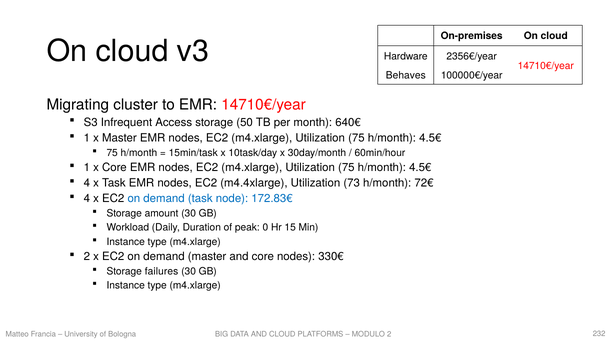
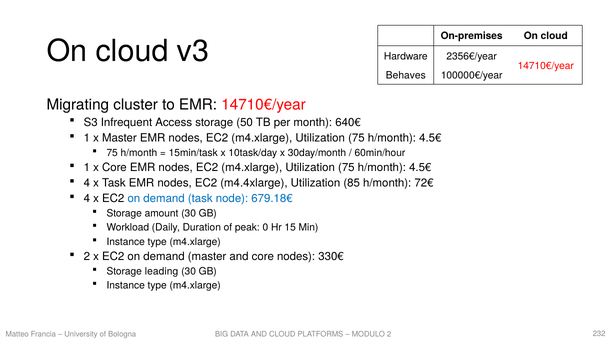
73: 73 -> 85 (352, 183)
172.83€: 172.83€ -> 679.18€ (272, 199)
failures: failures -> leading (162, 271)
